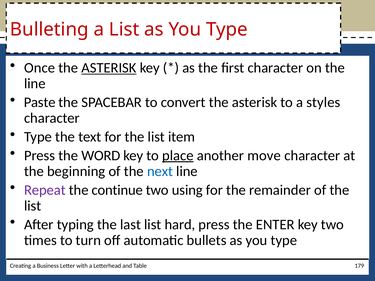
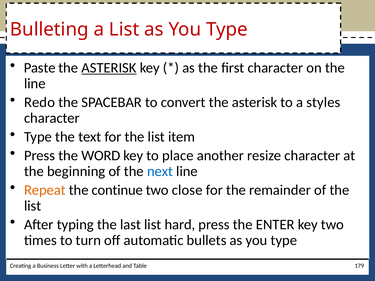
Once: Once -> Paste (40, 68)
Paste: Paste -> Redo (40, 102)
place underline: present -> none (178, 156)
move: move -> resize (264, 156)
Repeat colour: purple -> orange (45, 190)
using: using -> close (187, 190)
